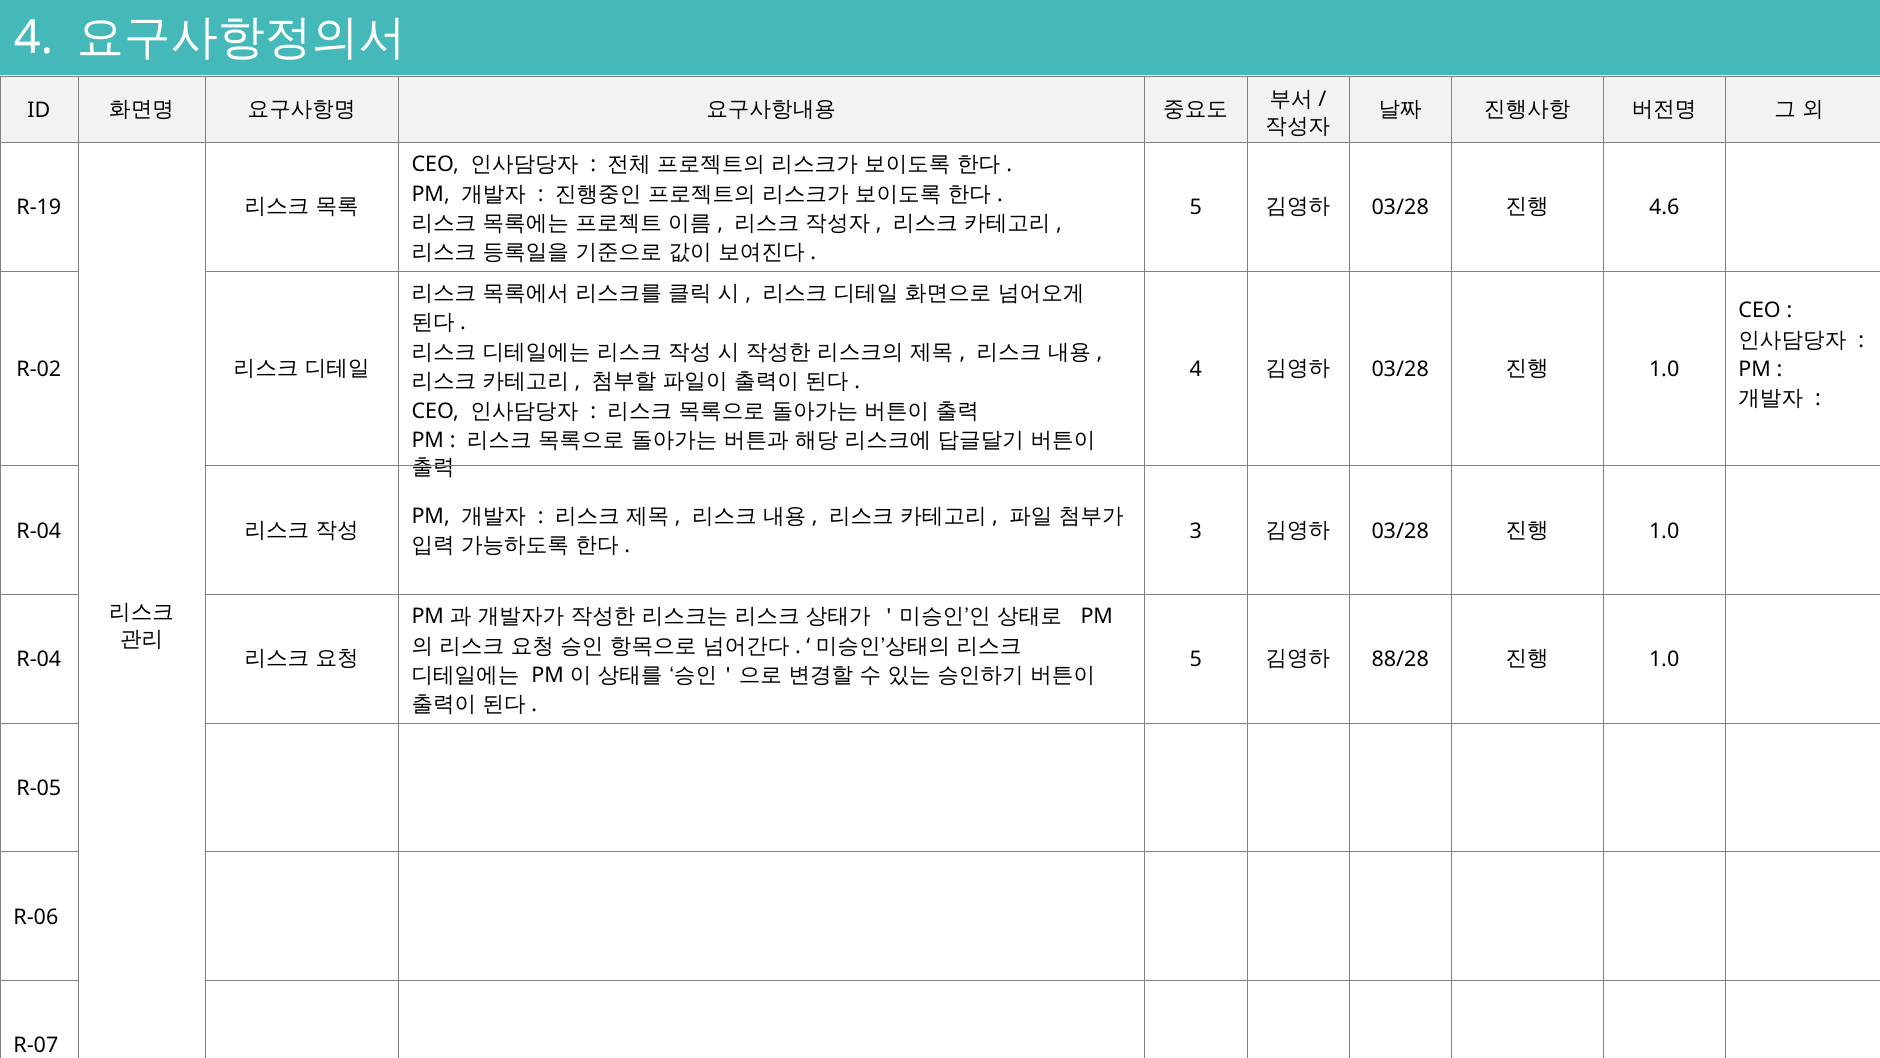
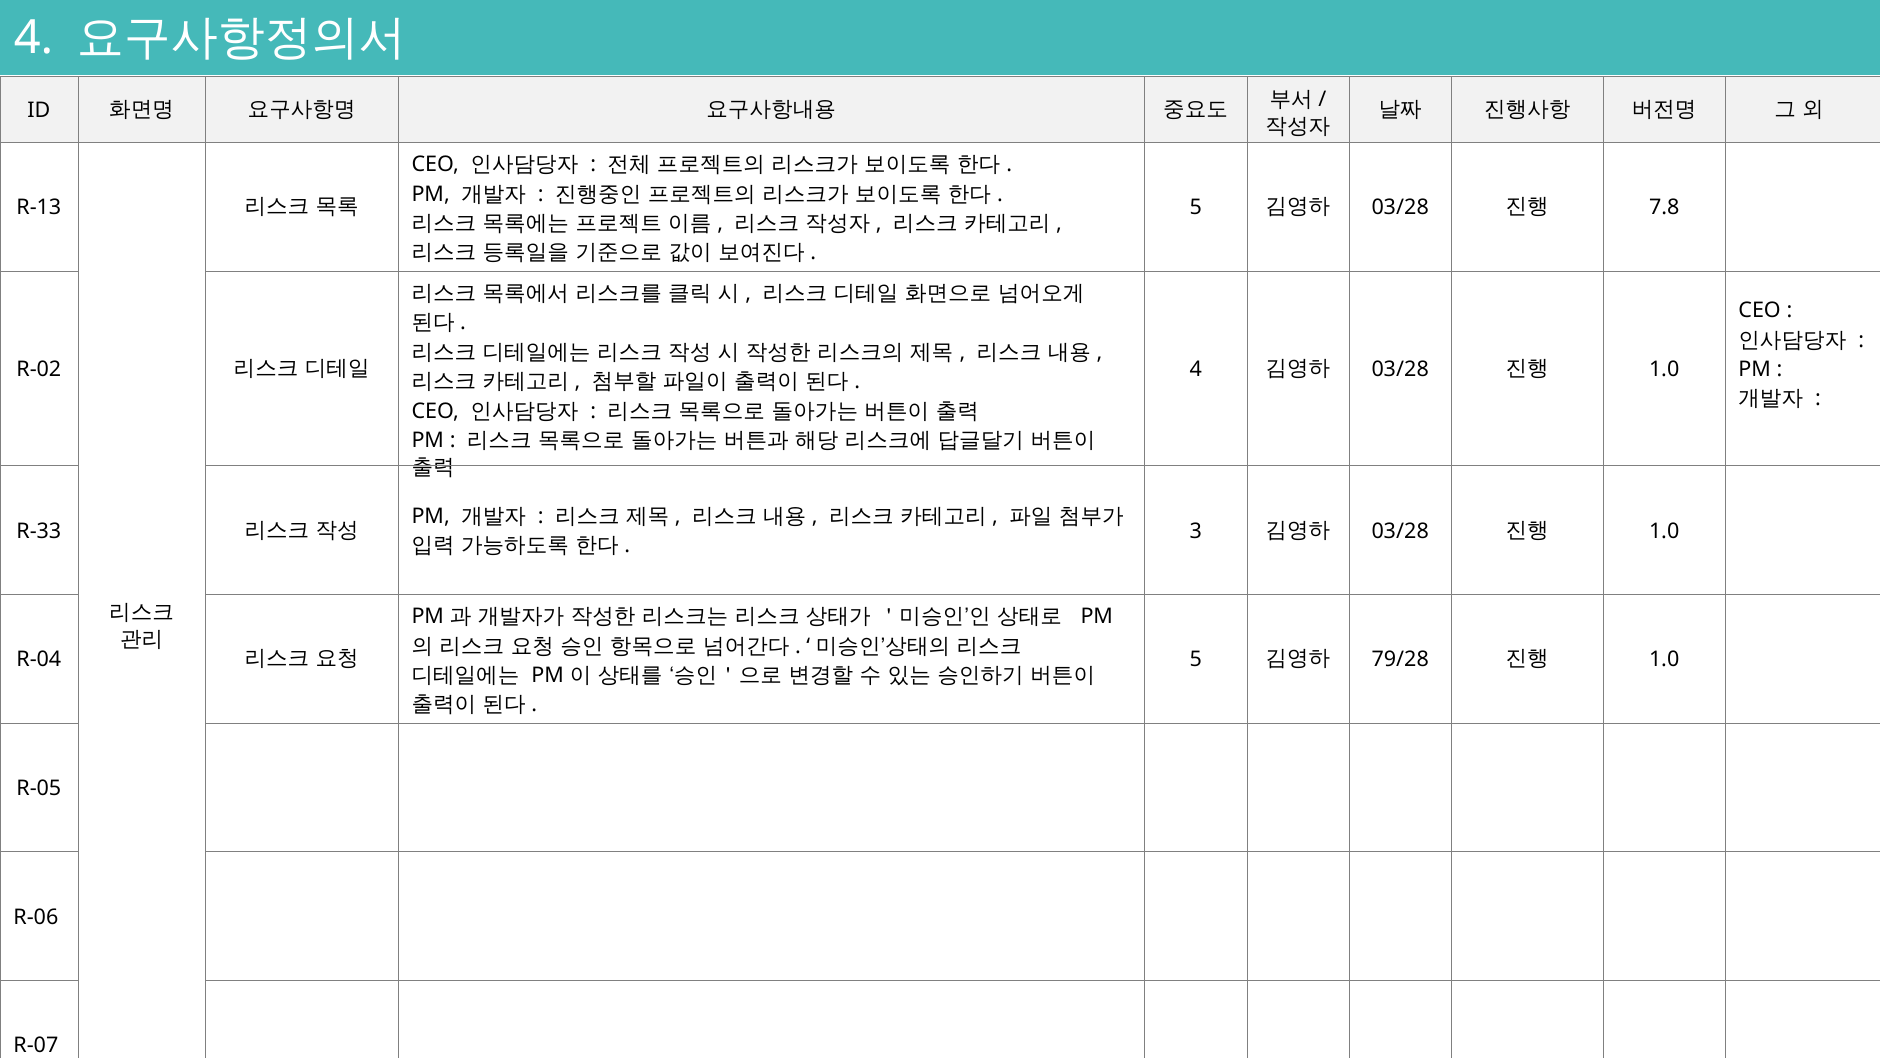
R-19: R-19 -> R-13 (39, 208)
4.6: 4.6 -> 7.8 (1664, 208)
R-04: R-04 -> R-33 (39, 531)
88/28: 88/28 -> 79/28 (1400, 659)
